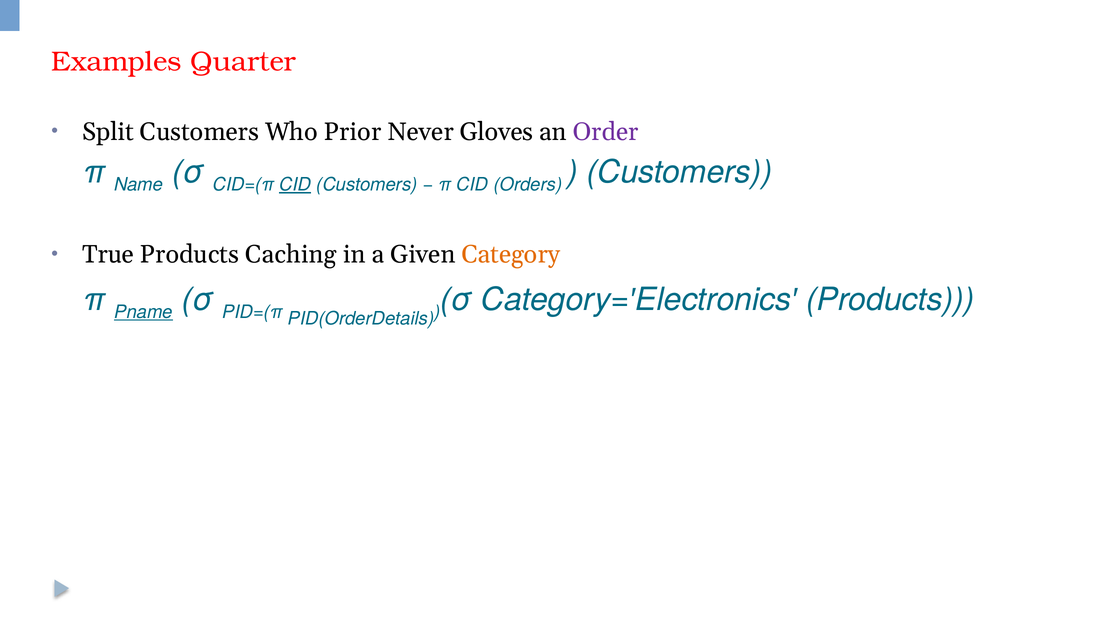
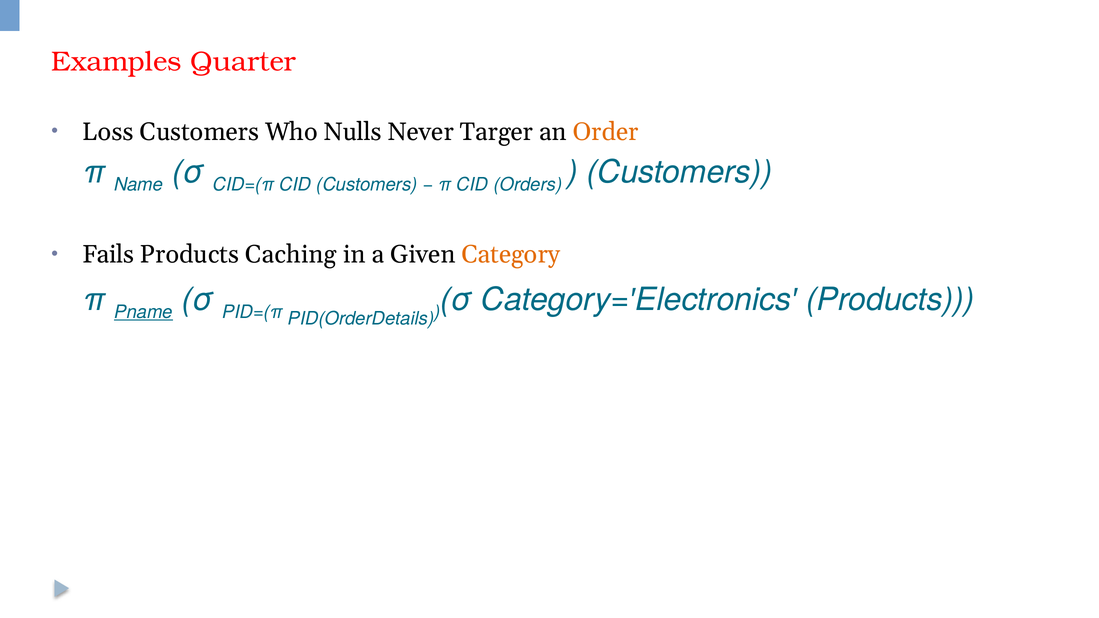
Split: Split -> Loss (108, 132)
Prior: Prior -> Nulls (353, 132)
Gloves: Gloves -> Targer (497, 132)
Order colour: purple -> orange (606, 132)
CID underline: present -> none (295, 185)
True: True -> Fails (108, 254)
